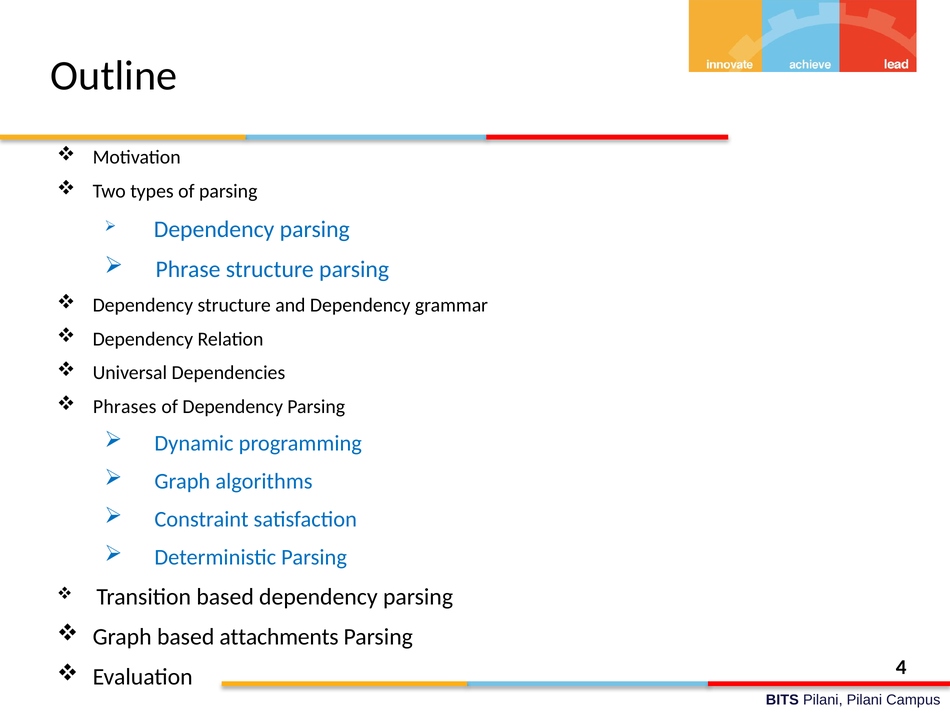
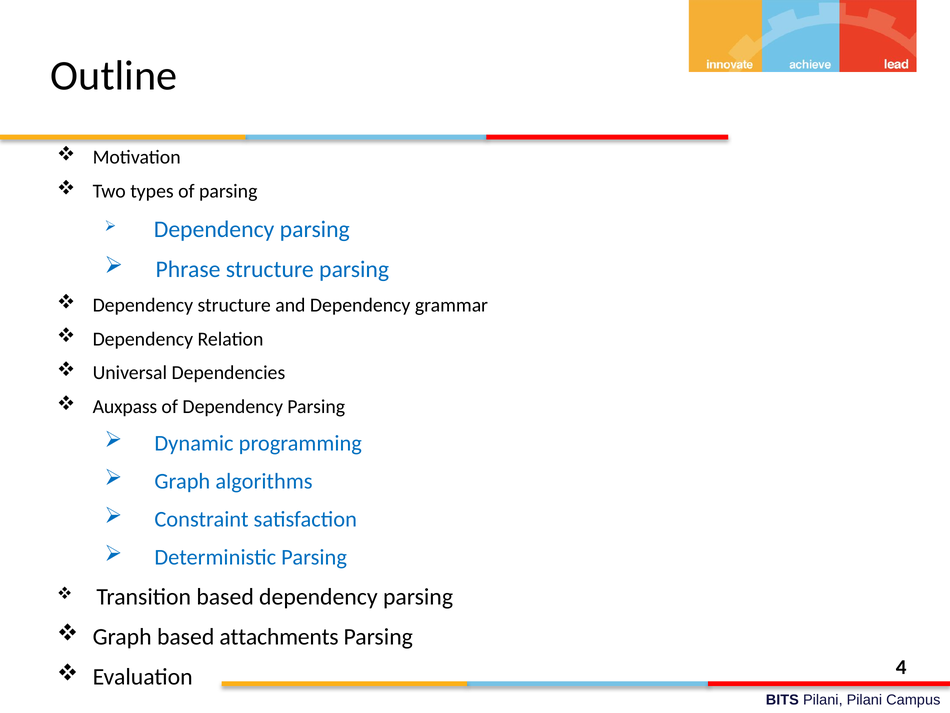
Phrases: Phrases -> Auxpass (125, 406)
